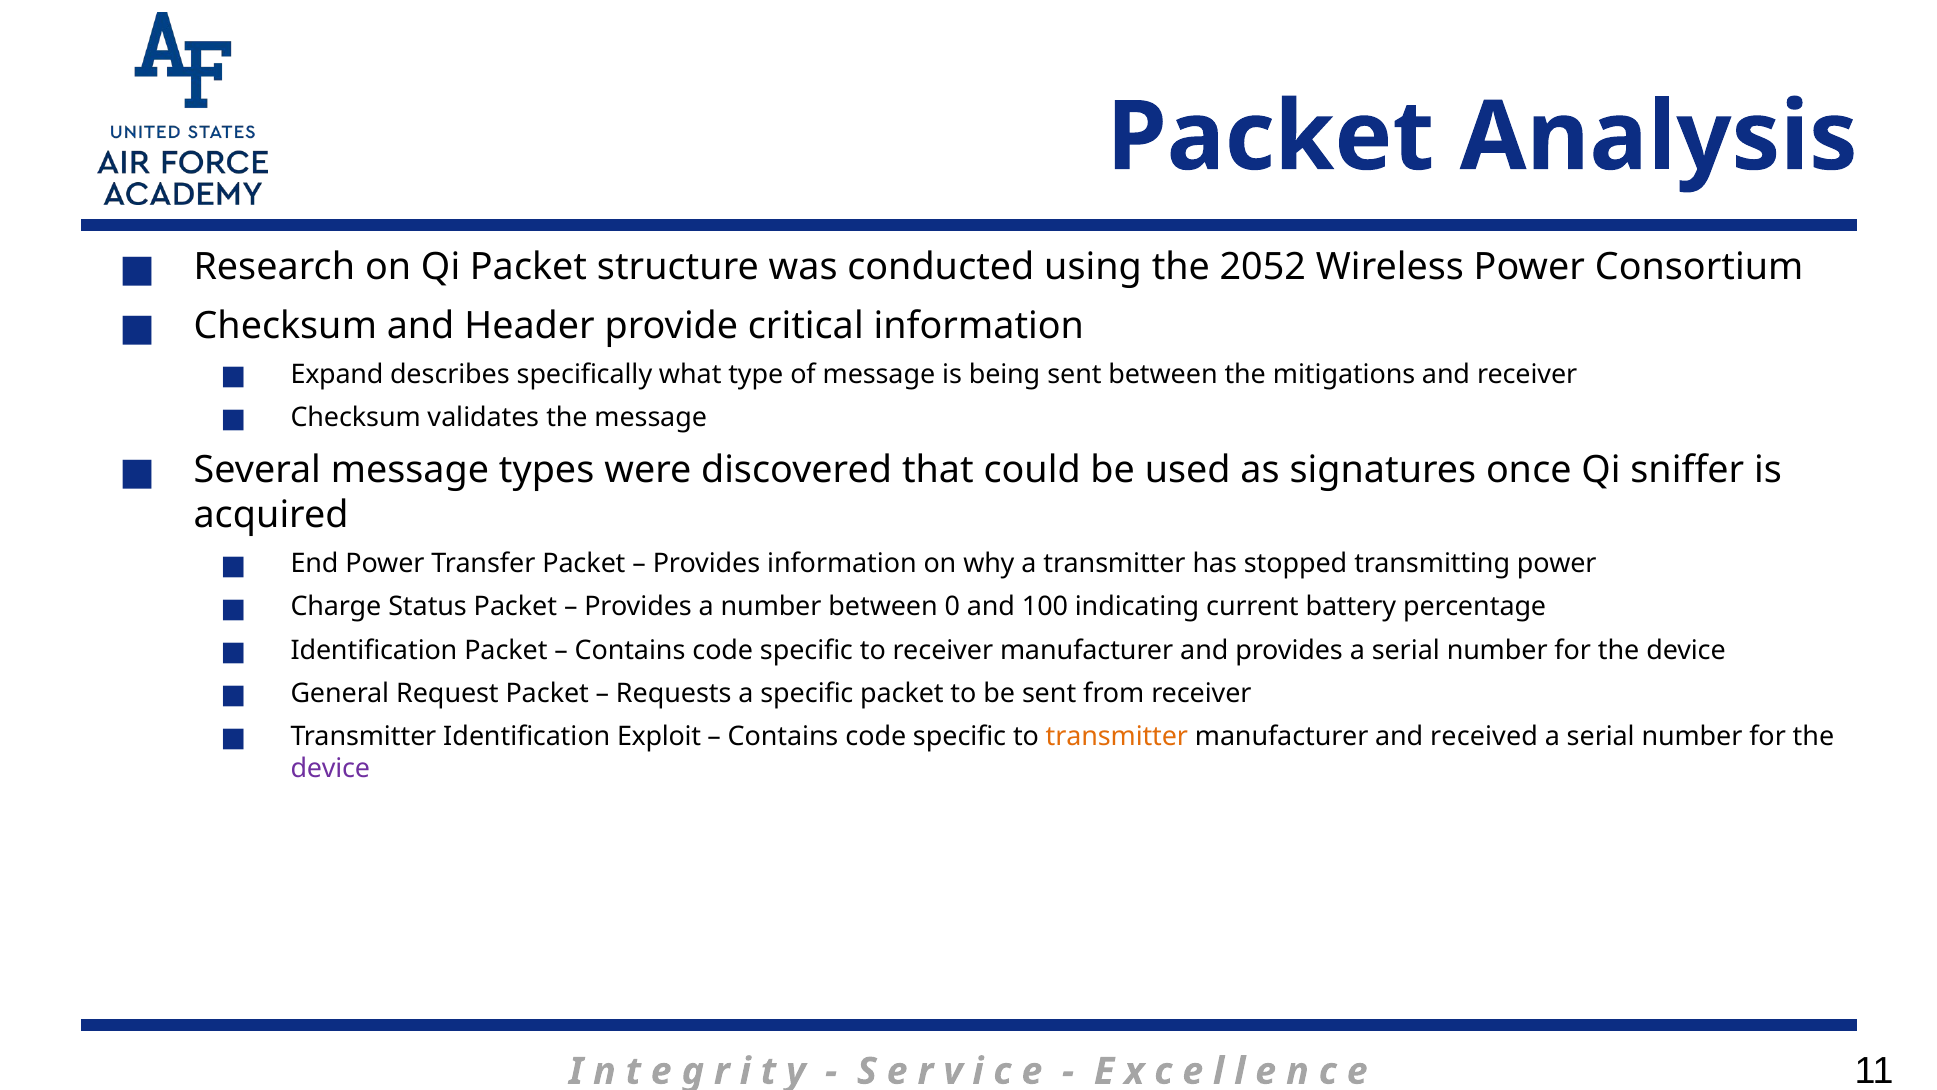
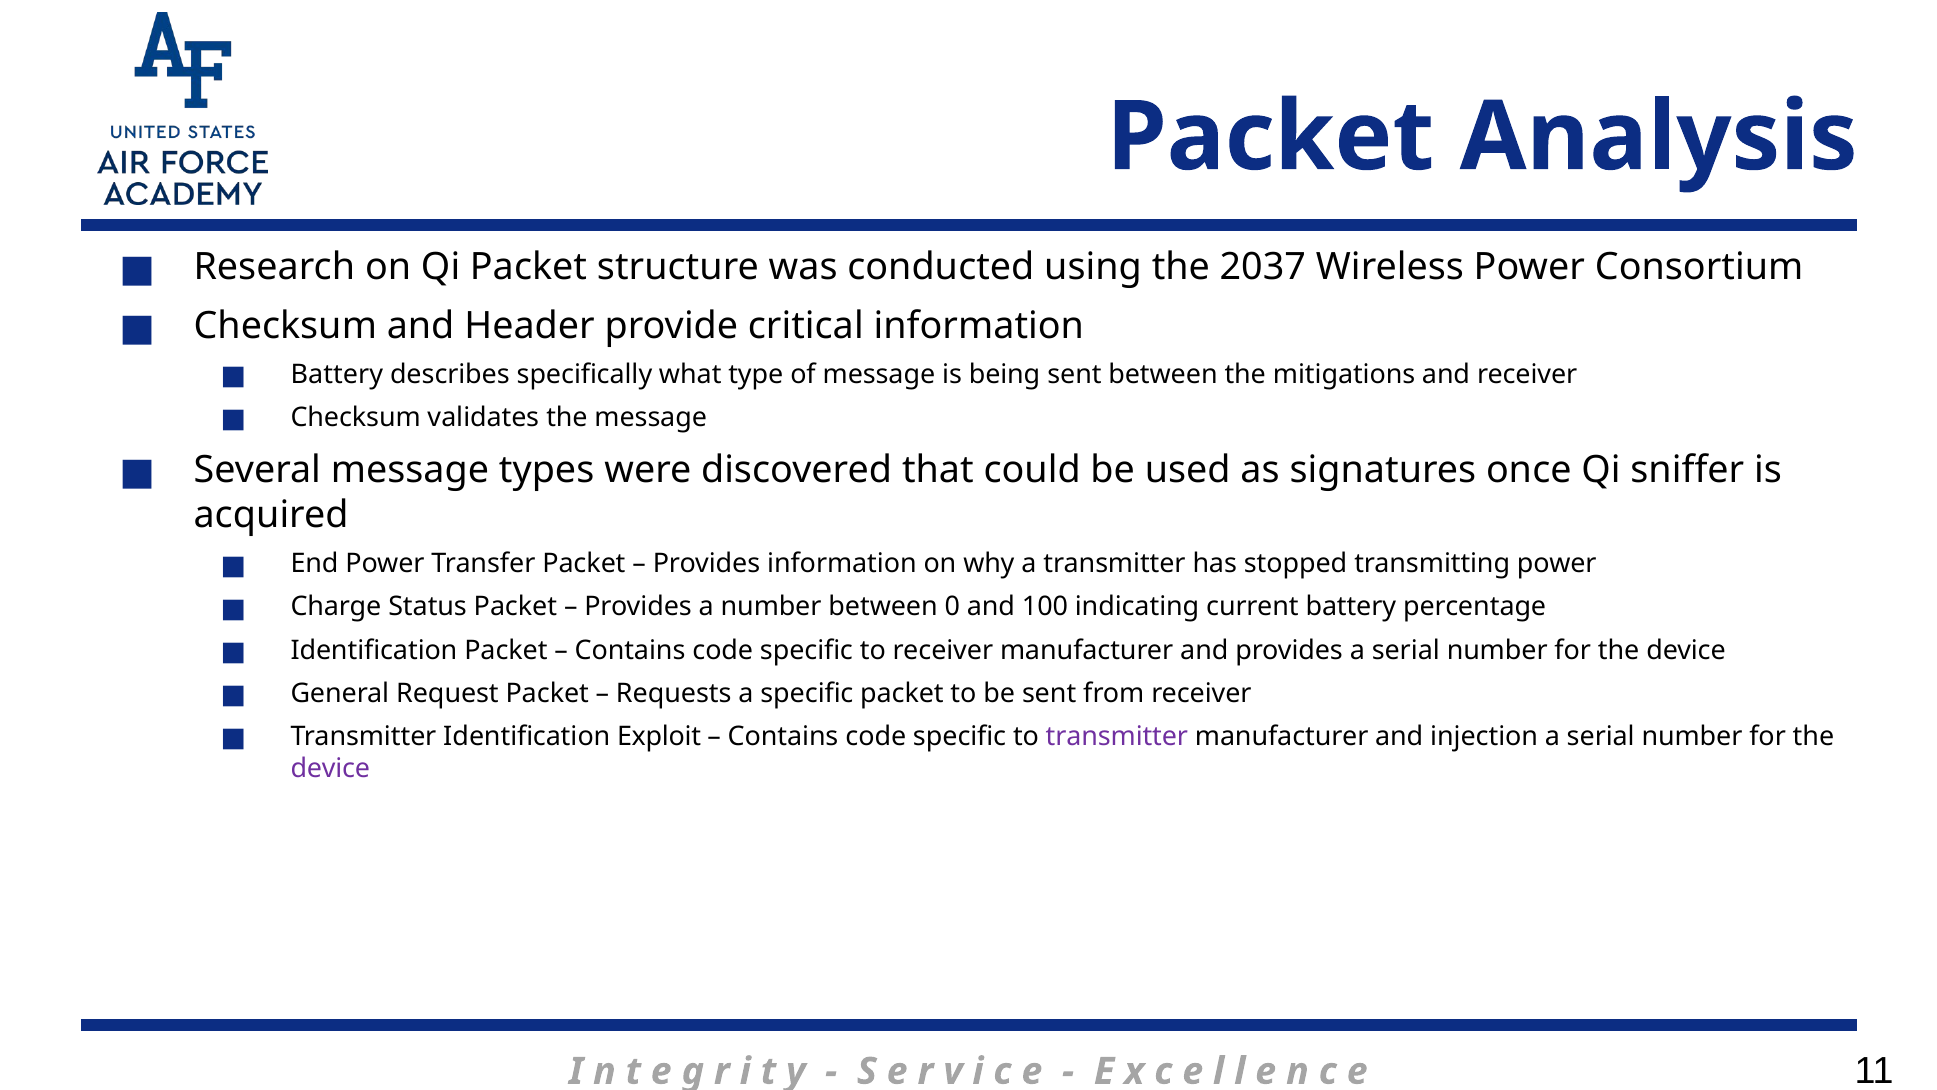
2052: 2052 -> 2037 (1263, 267)
Expand: Expand -> Battery (337, 374)
transmitter colour: orange -> purple (1117, 736)
received: received -> injection (1484, 736)
